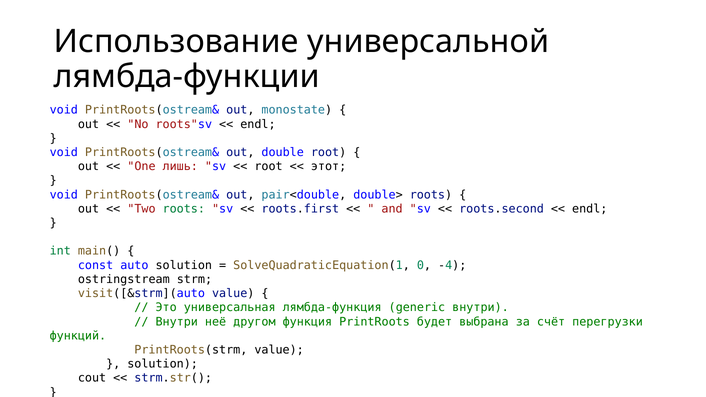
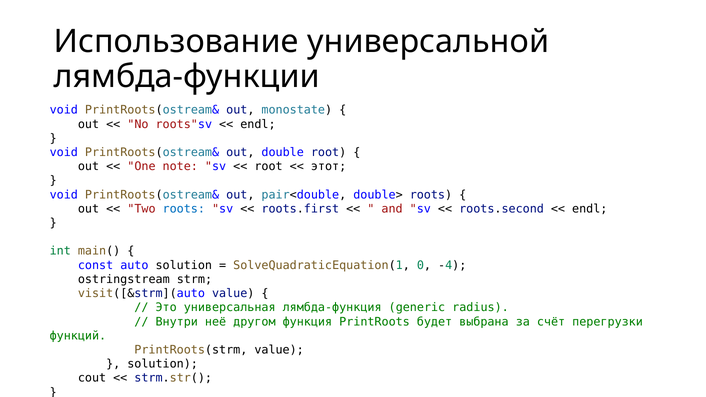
лишь: лишь -> note (180, 167)
roots colour: green -> blue (184, 209)
generic внутри: внутри -> radius (481, 308)
